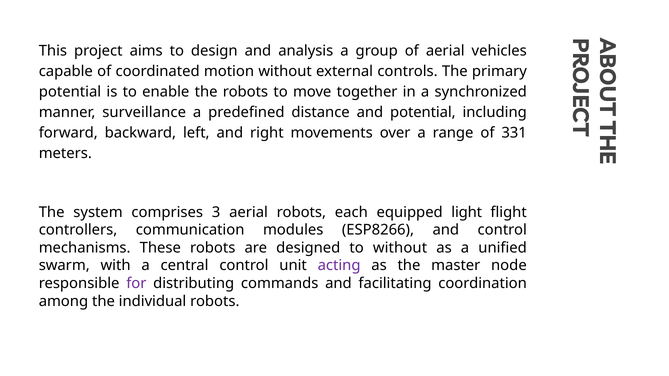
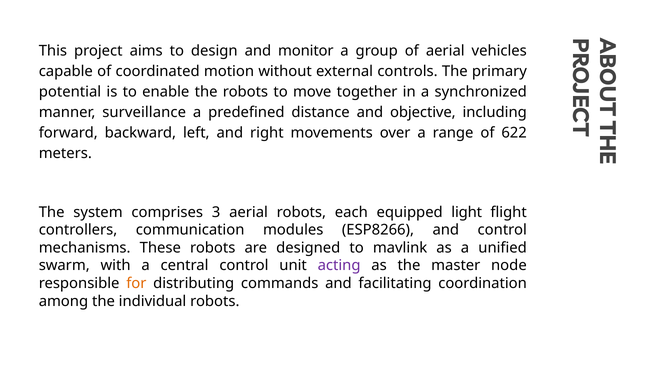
analysis: analysis -> monitor (306, 51)
and potential: potential -> objective (423, 112)
331: 331 -> 622 (514, 133)
to without: without -> mavlink (400, 248)
for colour: purple -> orange (136, 284)
